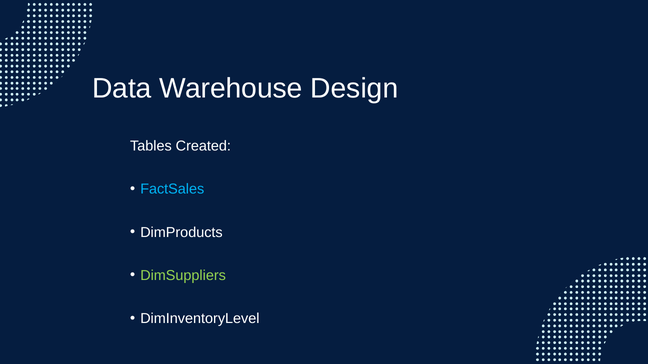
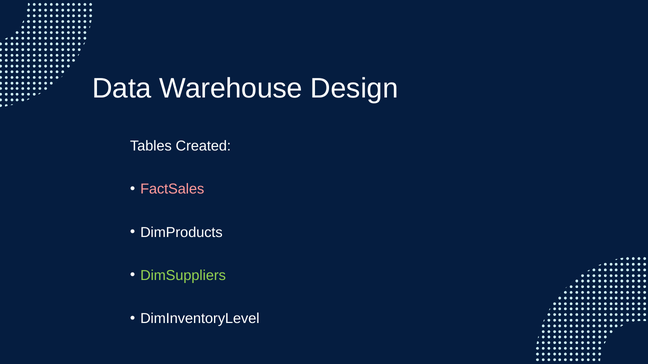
FactSales colour: light blue -> pink (172, 189)
